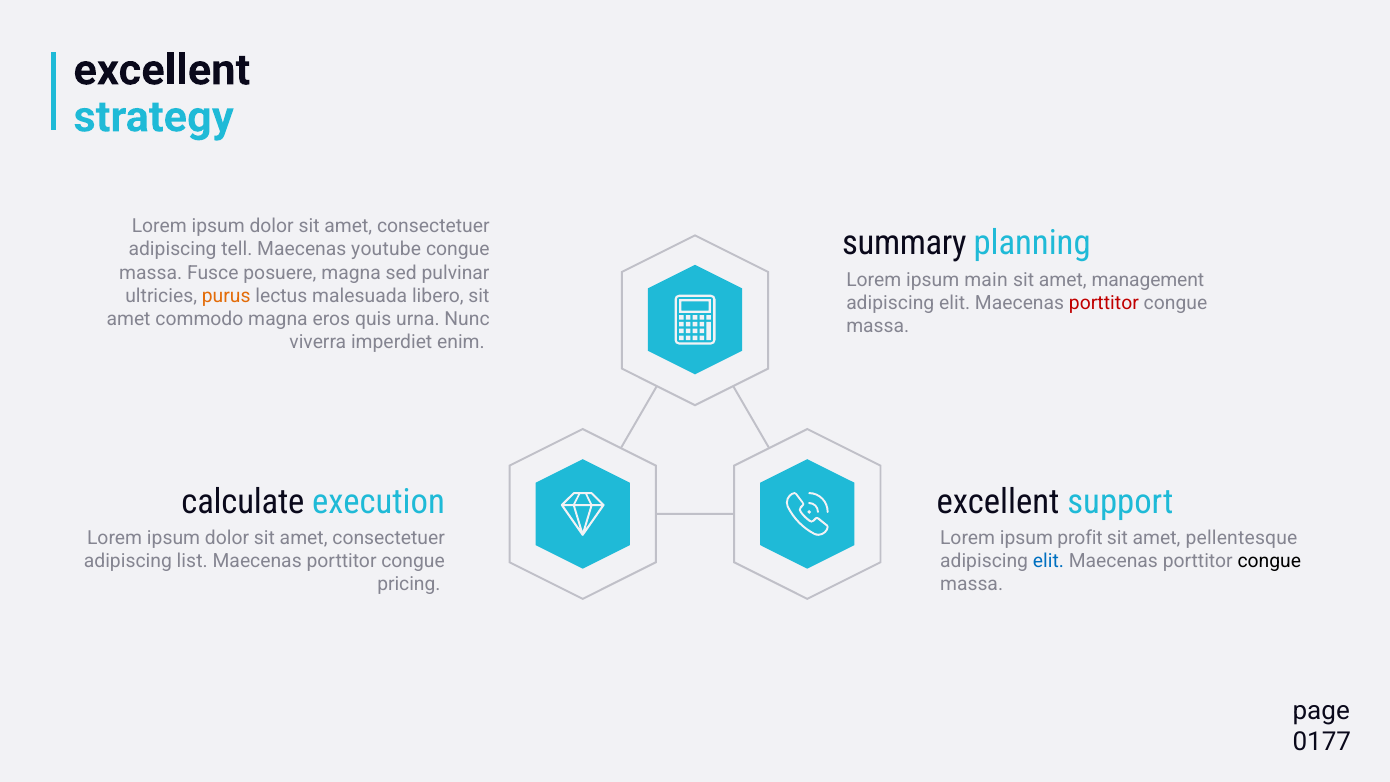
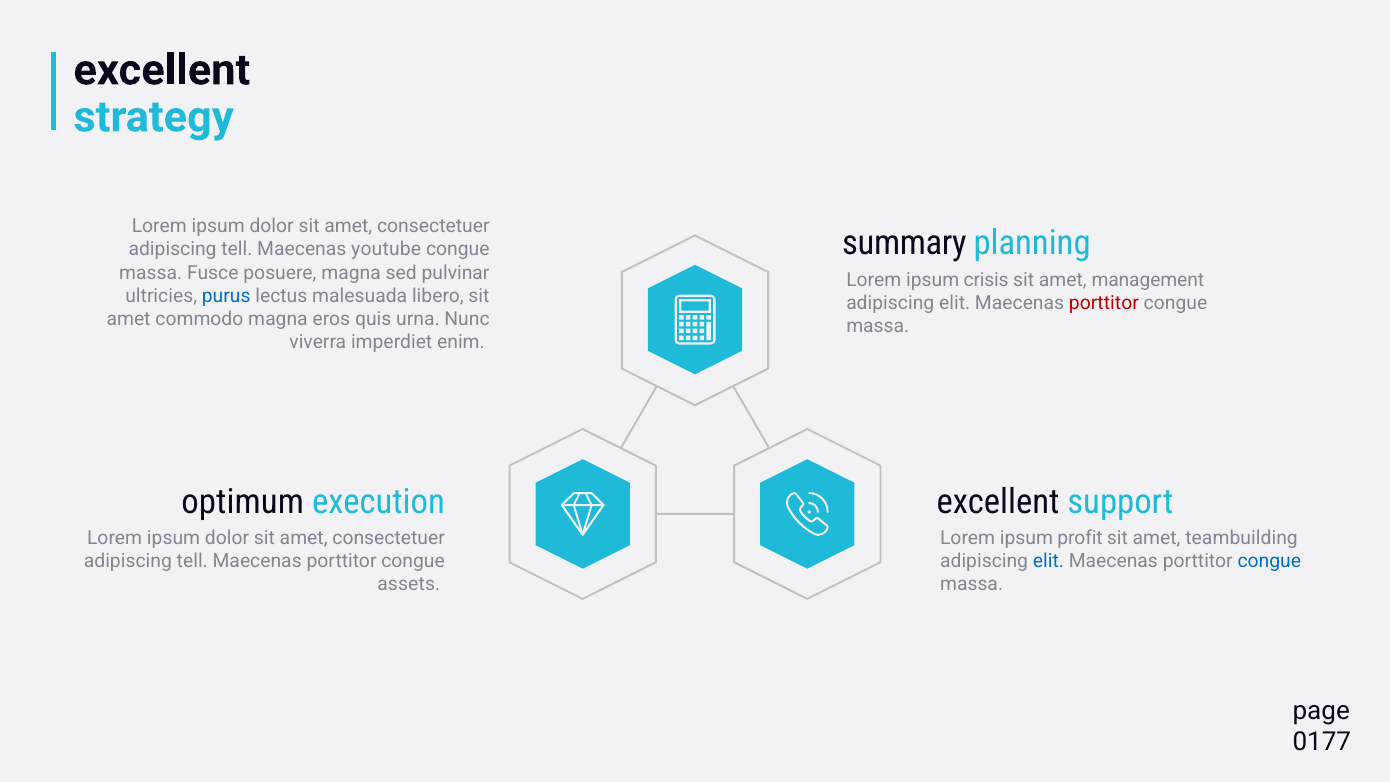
main: main -> crisis (986, 280)
purus colour: orange -> blue (226, 296)
calculate: calculate -> optimum (243, 502)
pellentesque: pellentesque -> teambuilding (1242, 538)
list: list -> tell (192, 561)
congue colour: black -> blue (1269, 561)
pricing: pricing -> assets (409, 584)
